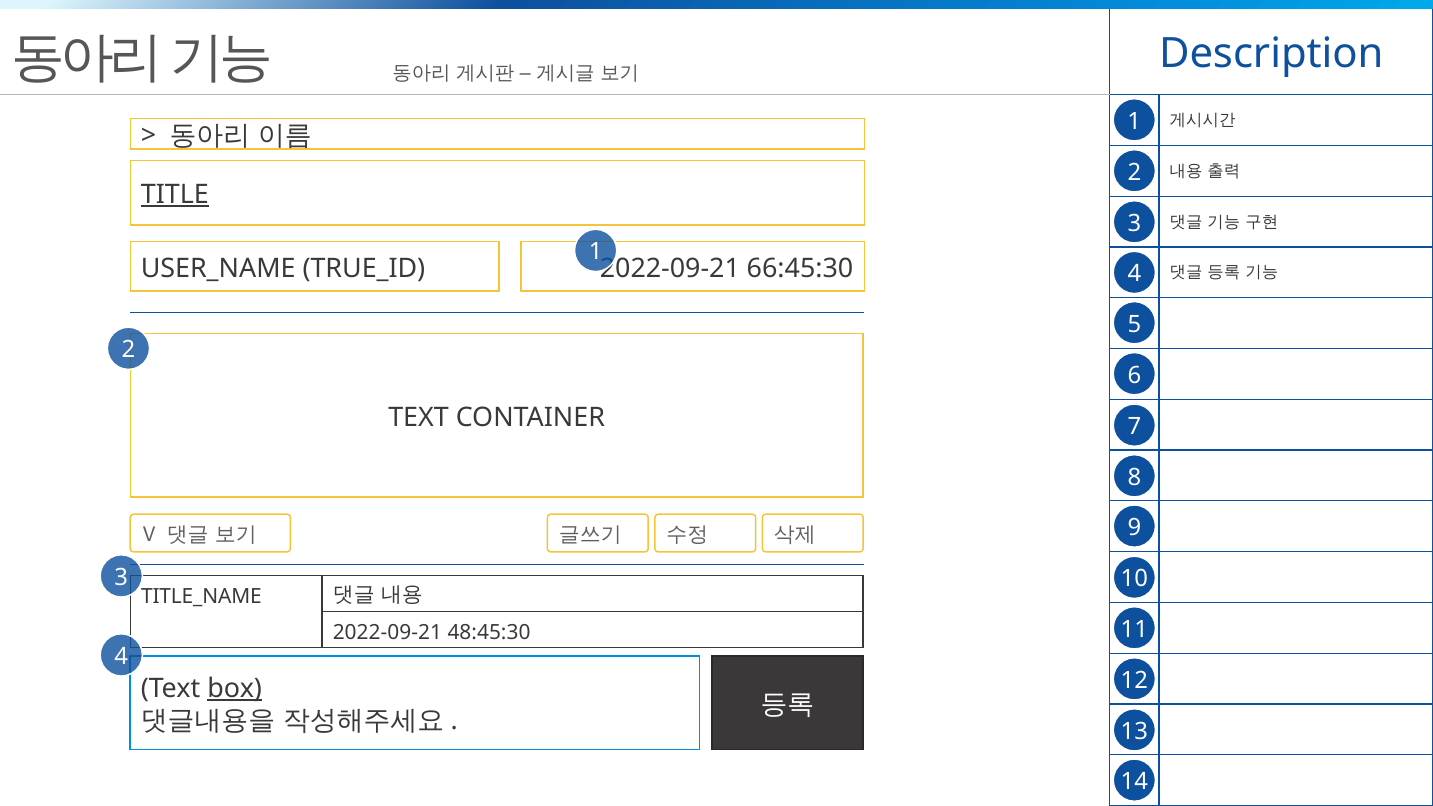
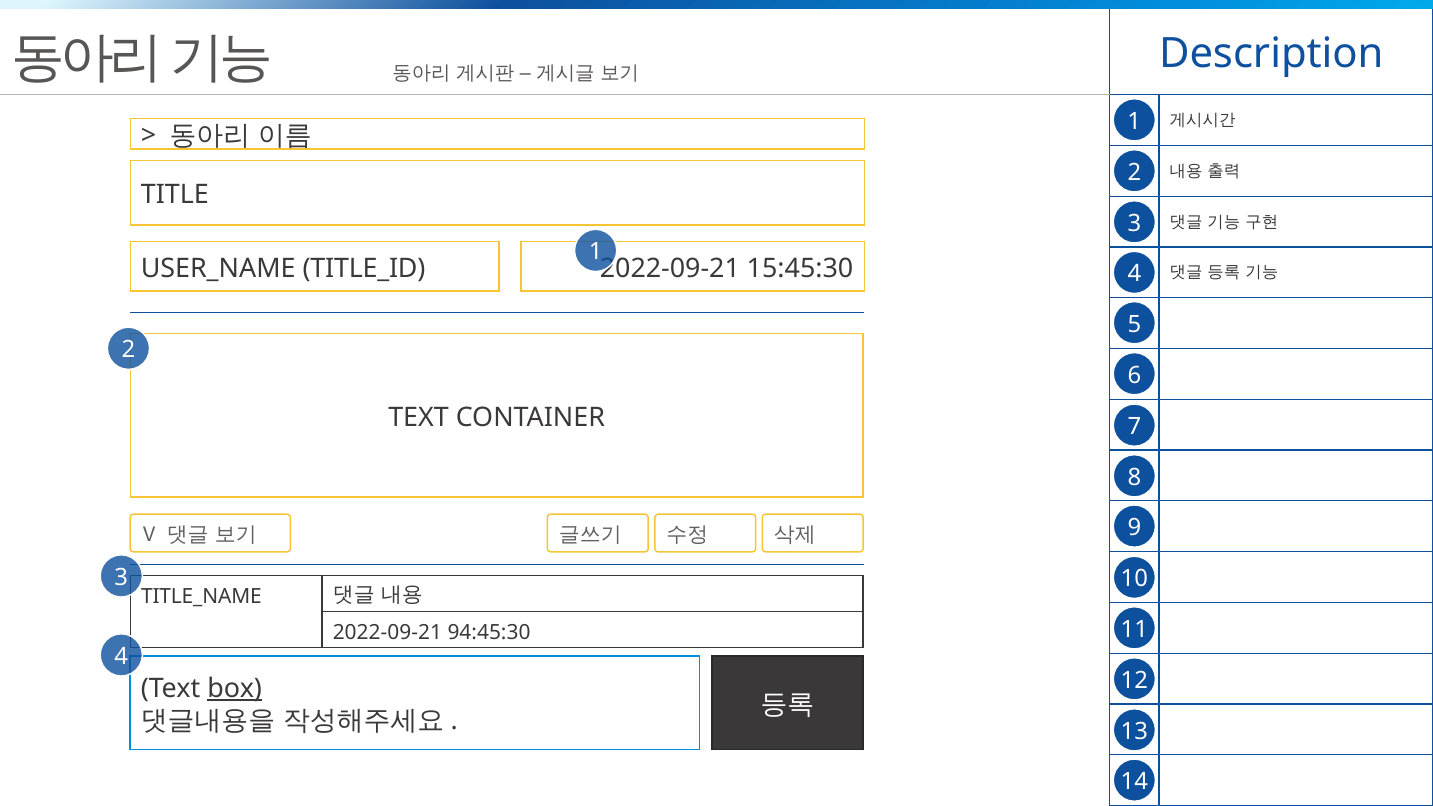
TITLE underline: present -> none (175, 194)
TRUE_ID: TRUE_ID -> TITLE_ID (364, 268)
66:45:30: 66:45:30 -> 15:45:30 (800, 268)
48:45:30: 48:45:30 -> 94:45:30 (489, 633)
